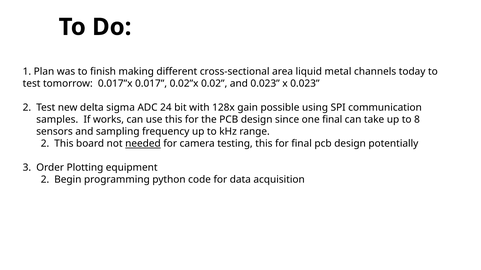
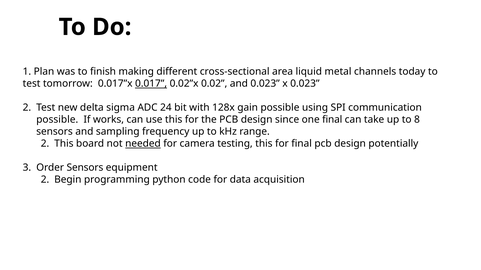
0.017 underline: none -> present (151, 84)
samples: samples -> possible (57, 120)
Order Plotting: Plotting -> Sensors (85, 168)
